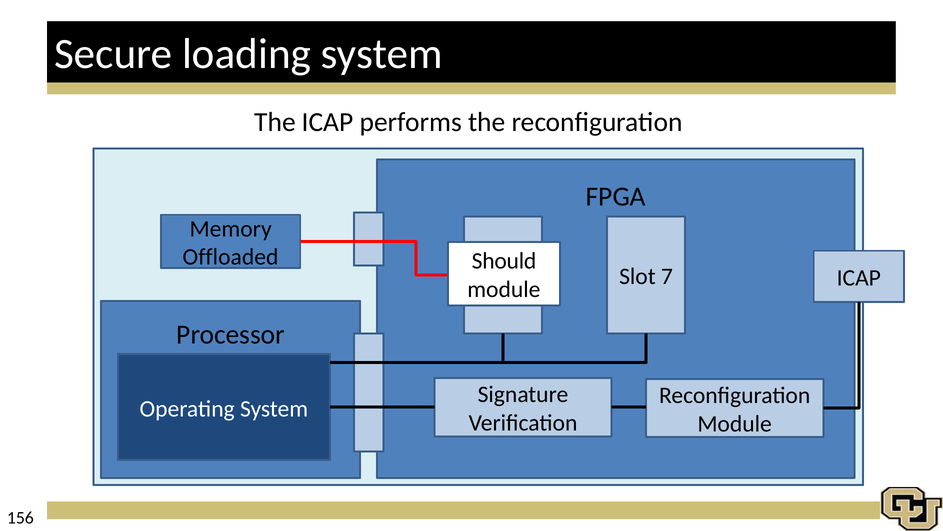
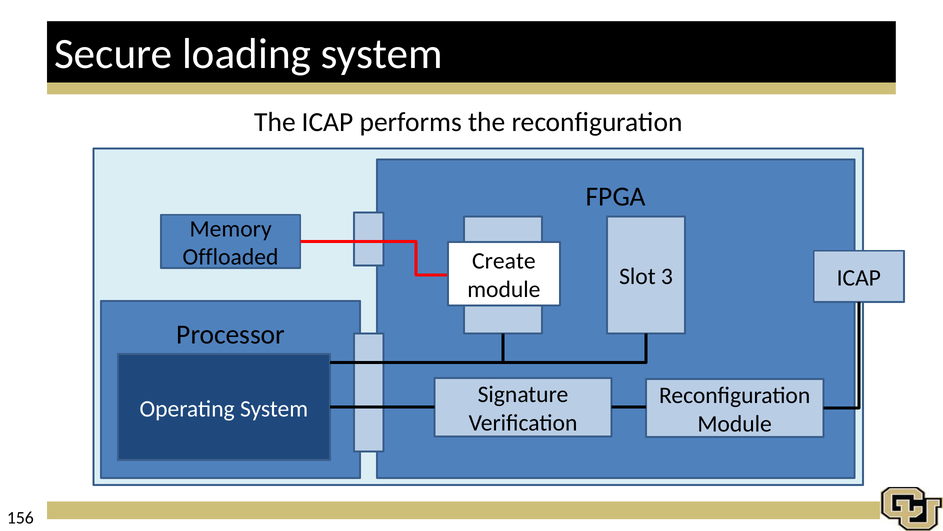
Should: Should -> Create (504, 261)
7: 7 -> 3 (667, 276)
